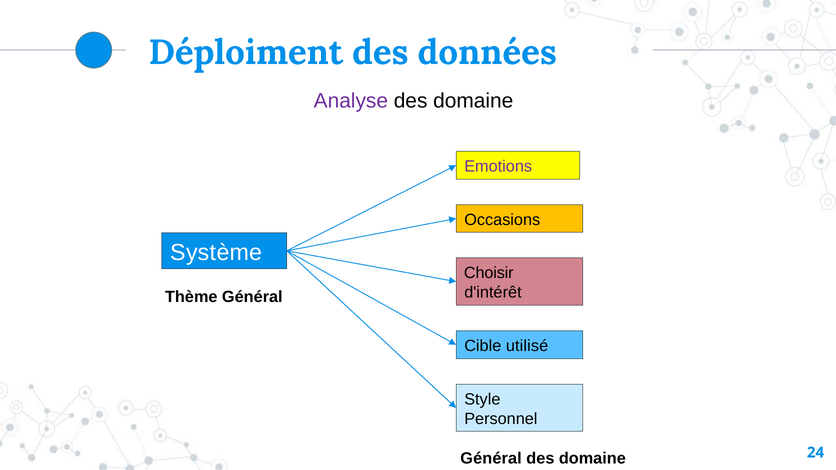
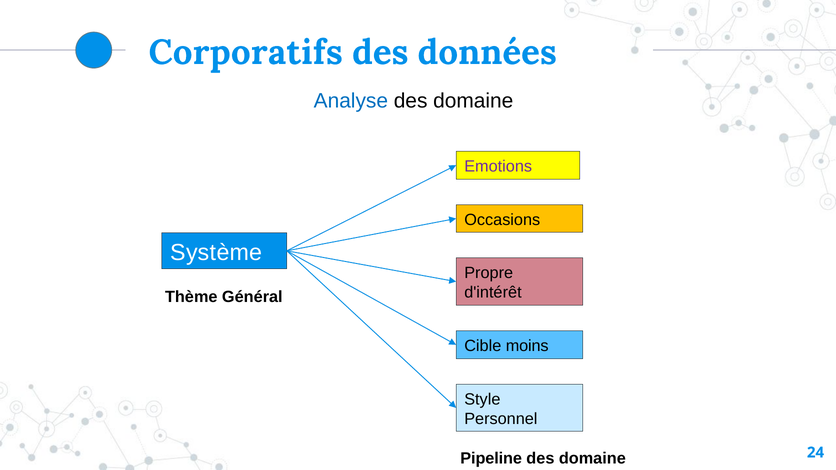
Déploiment: Déploiment -> Corporatifs (246, 52)
Analyse colour: purple -> blue (351, 101)
Choisir: Choisir -> Propre (489, 273)
utilisé: utilisé -> moins (527, 346)
Général: Général -> Pipeline (491, 458)
